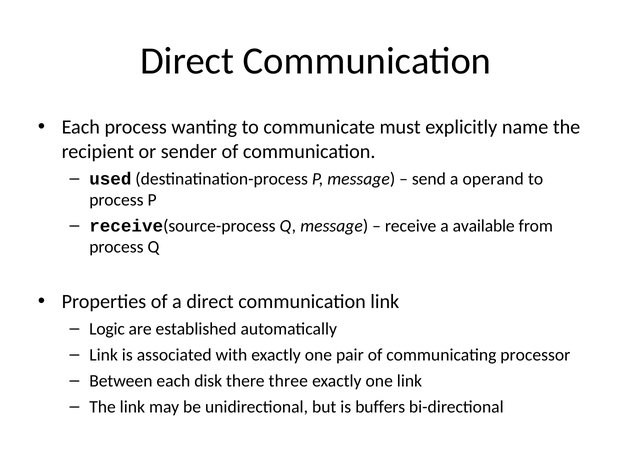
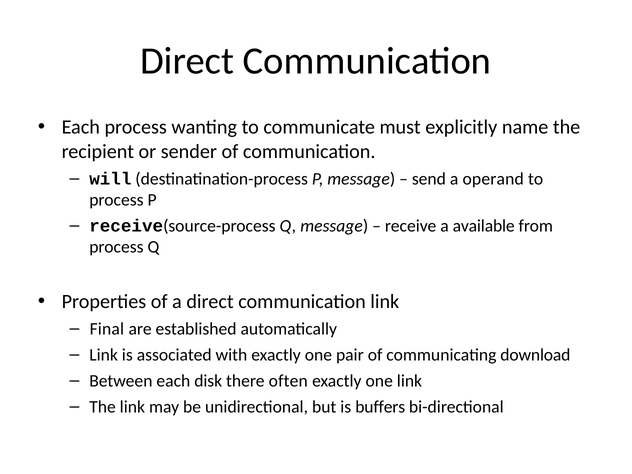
used: used -> will (110, 179)
Logic: Logic -> Final (107, 329)
processor: processor -> download (535, 355)
three: three -> often (288, 381)
